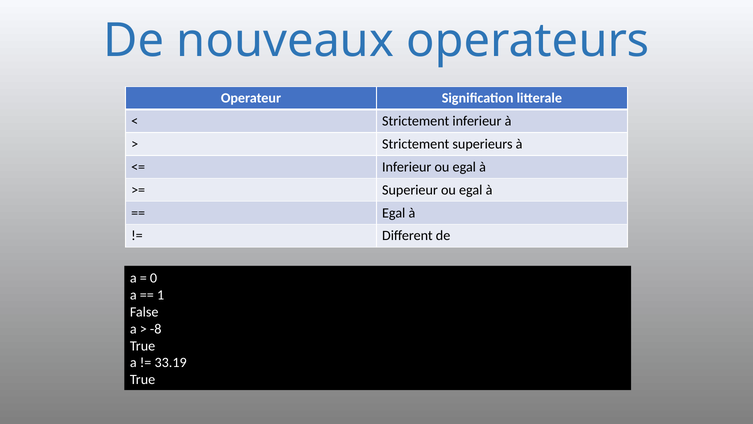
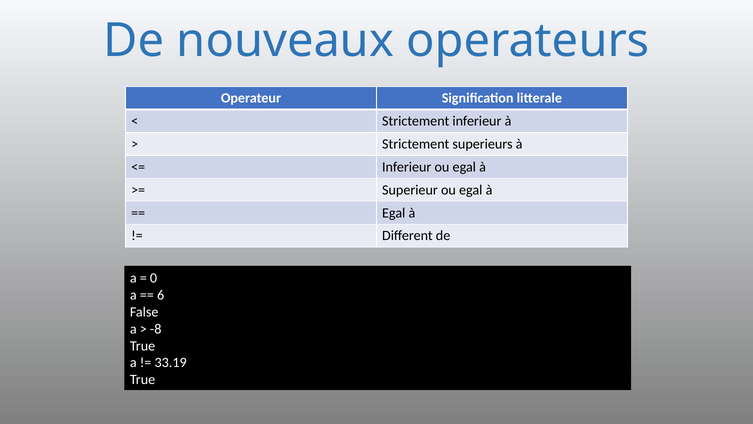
1: 1 -> 6 (161, 295)
